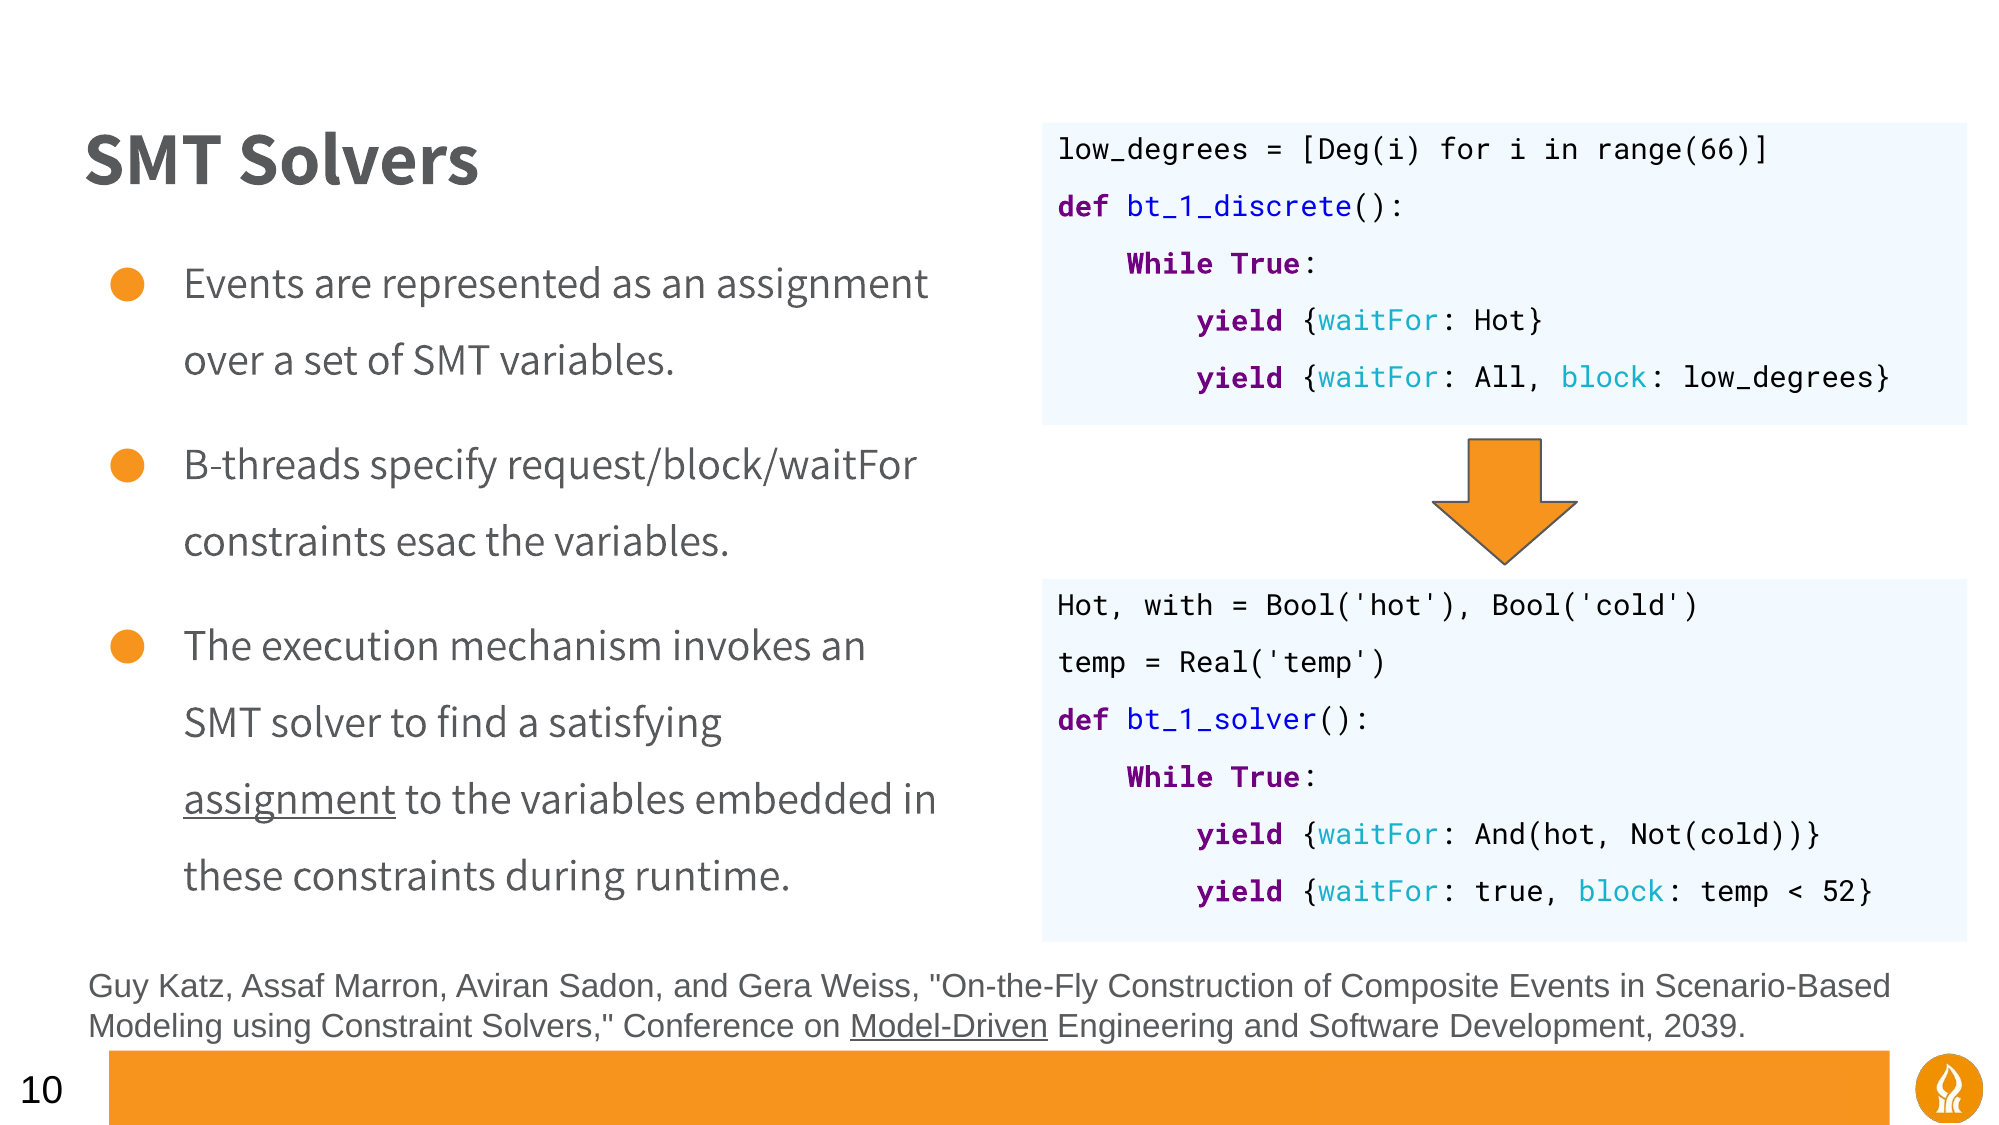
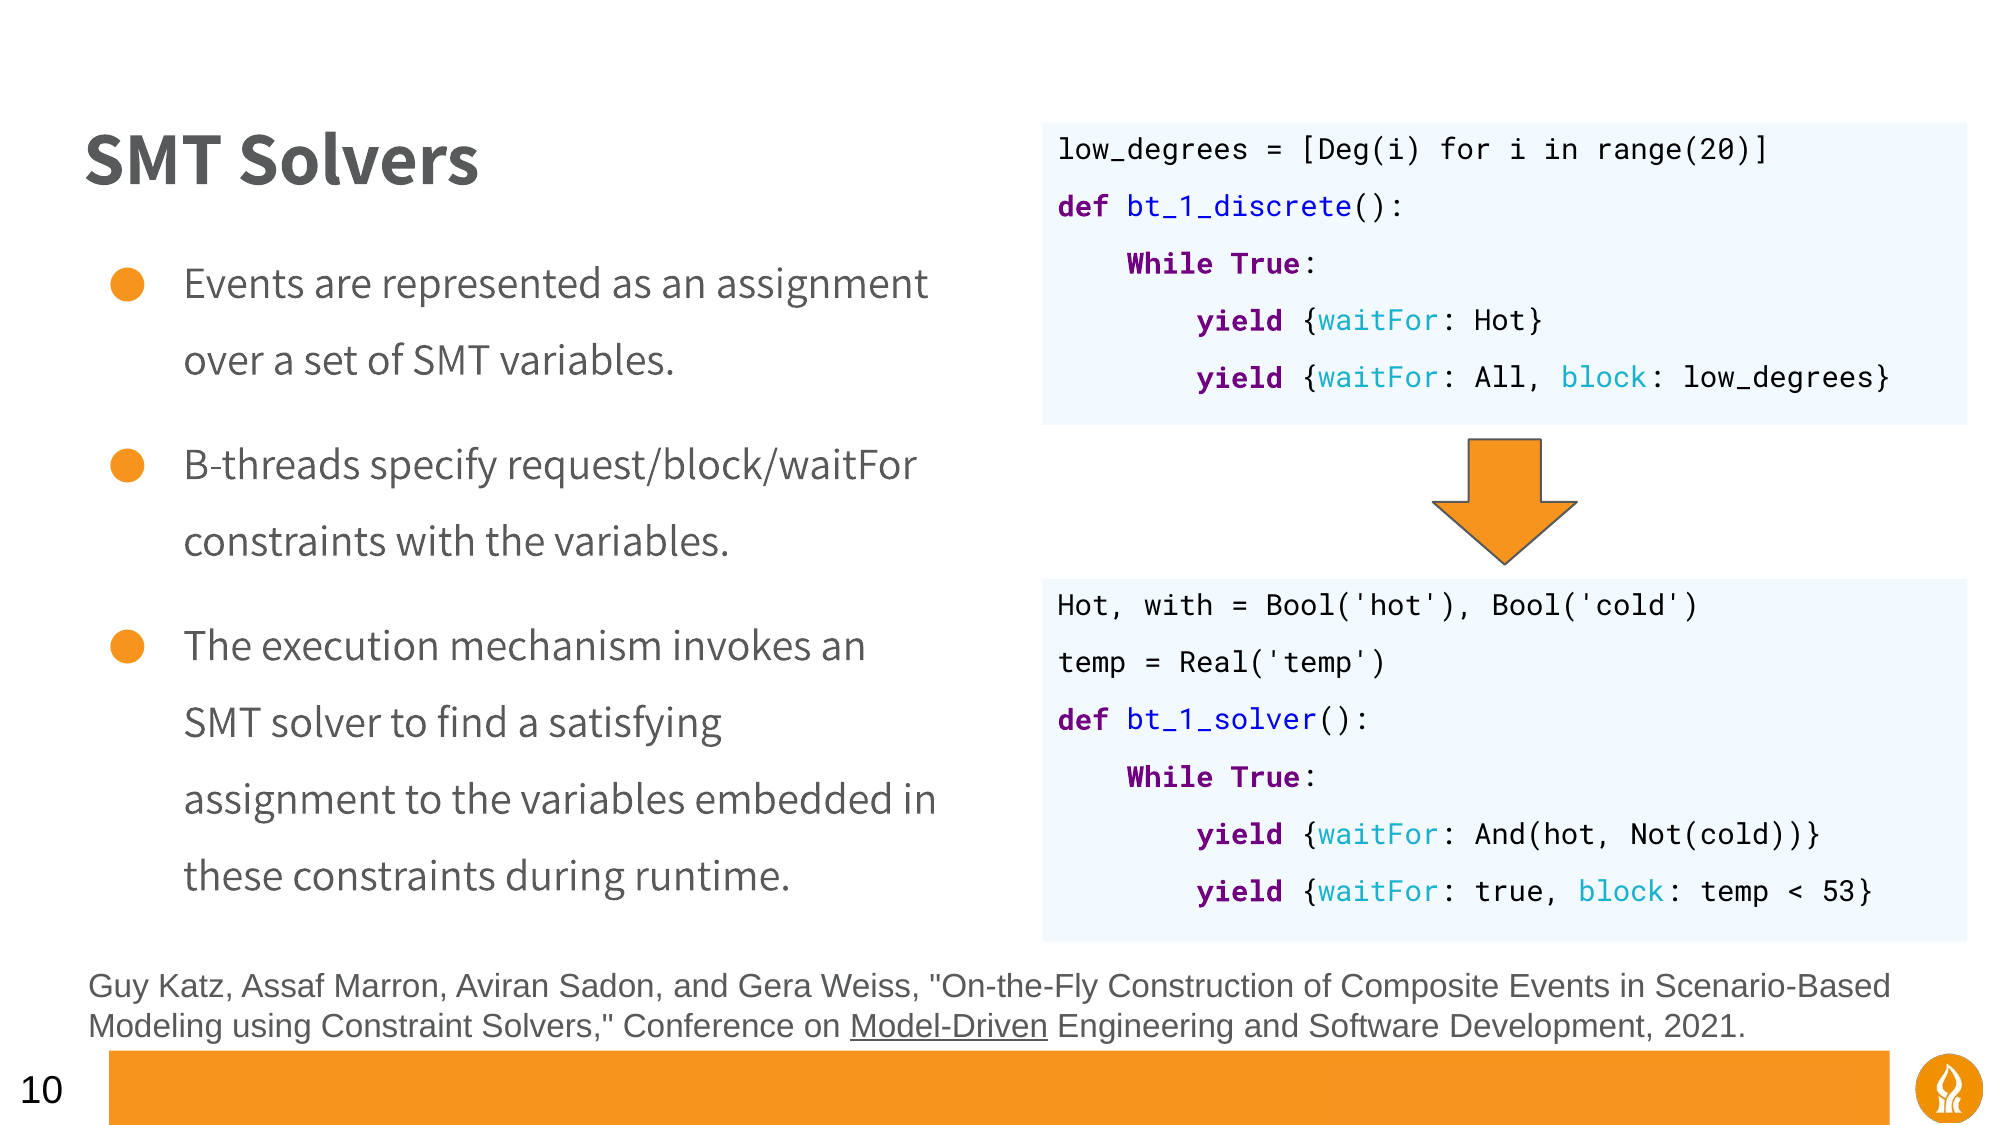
range(66: range(66 -> range(20 (1683, 150)
constraints esac: esac -> with (436, 541)
assignment underline: present -> none (289, 799)
52: 52 -> 53 (1848, 891)
2039: 2039 -> 2021 (1705, 1026)
